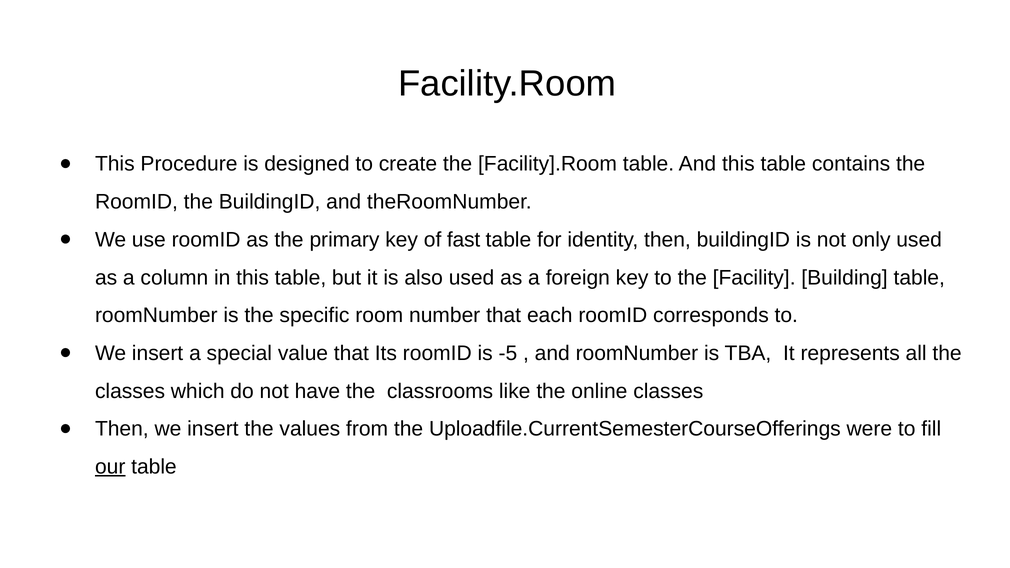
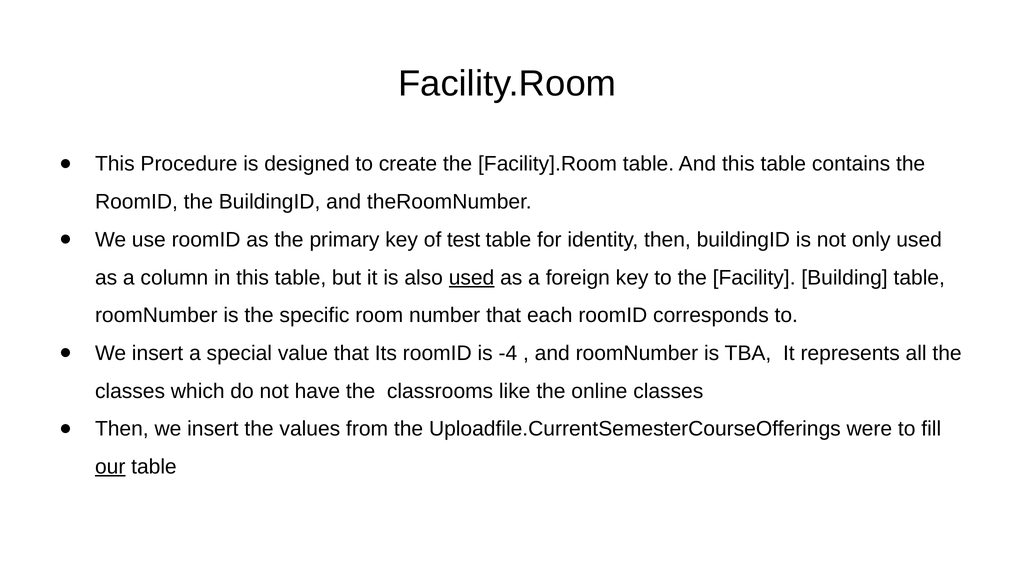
fast: fast -> test (464, 240)
used underline: none -> present (472, 278)
-5: -5 -> -4 (508, 353)
